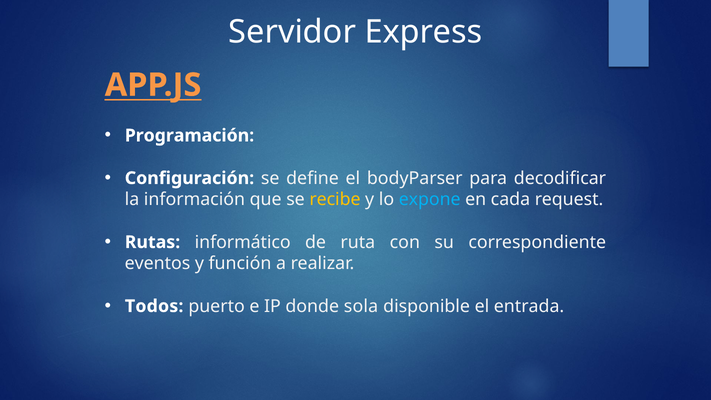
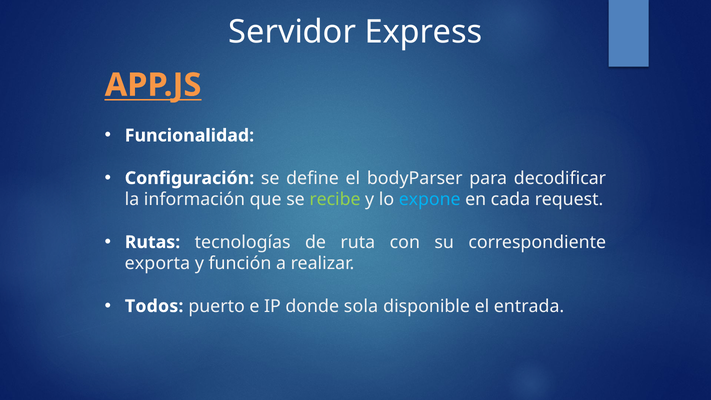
Programación: Programación -> Funcionalidad (189, 136)
recibe colour: yellow -> light green (335, 199)
informático: informático -> tecnologías (243, 242)
eventos: eventos -> exporta (157, 263)
